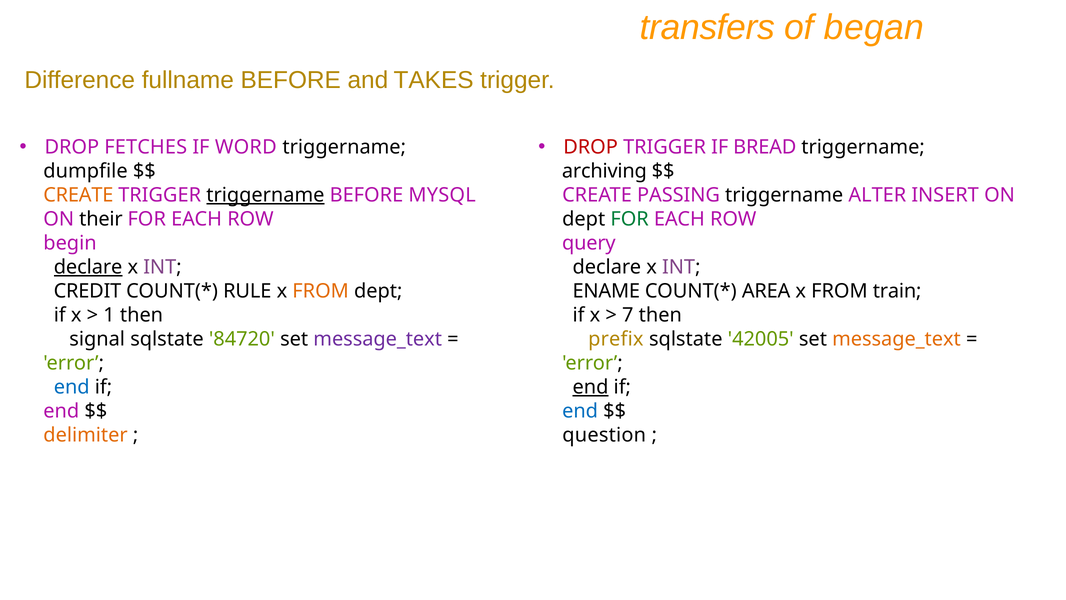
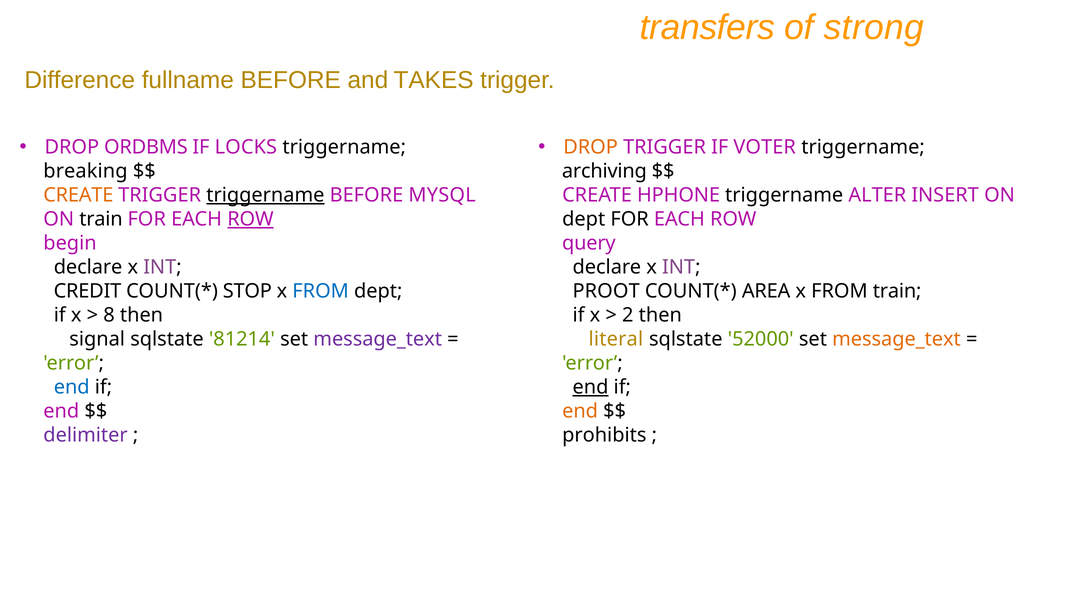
began: began -> strong (874, 28)
FETCHES: FETCHES -> ORDBMS (146, 147)
WORD: WORD -> LOCKS (246, 147)
DROP colour: red -> orange (591, 147)
BREAD: BREAD -> VOTER (765, 147)
dumpfile: dumpfile -> breaking (85, 171)
PASSING: PASSING -> HPHONE (679, 195)
ON their: their -> train (101, 219)
ROW underline: none -> present (250, 219)
FOR colour: green -> black (630, 219)
declare underline: present -> none (88, 267)
RULE: RULE -> STOP (247, 291)
FROM colour: orange -> blue (321, 291)
ENAME: ENAME -> PROOT (606, 291)
1: 1 -> 8 (109, 315)
7: 7 -> 2 (628, 315)
84720: 84720 -> 81214 (242, 339)
prefix: prefix -> literal (616, 339)
42005: 42005 -> 52000 (761, 339)
end colour: blue -> orange (580, 411)
delimiter colour: orange -> purple (86, 435)
question: question -> prohibits (604, 435)
